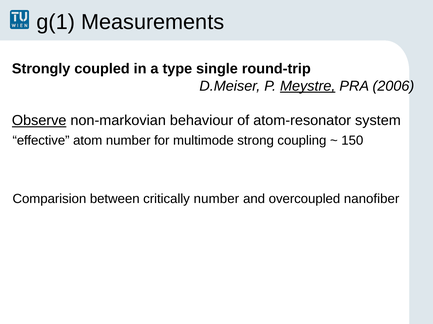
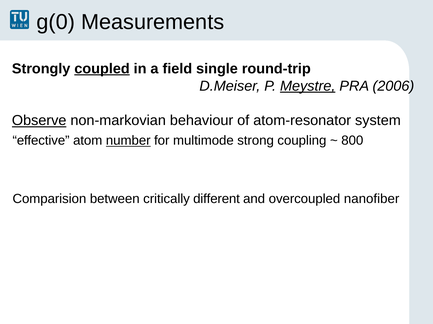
g(1: g(1 -> g(0 (56, 22)
coupled underline: none -> present (102, 69)
type: type -> field (177, 69)
number underline: none -> present (128, 141)
150: 150 -> 800 (352, 141)
critically number: number -> different (217, 199)
